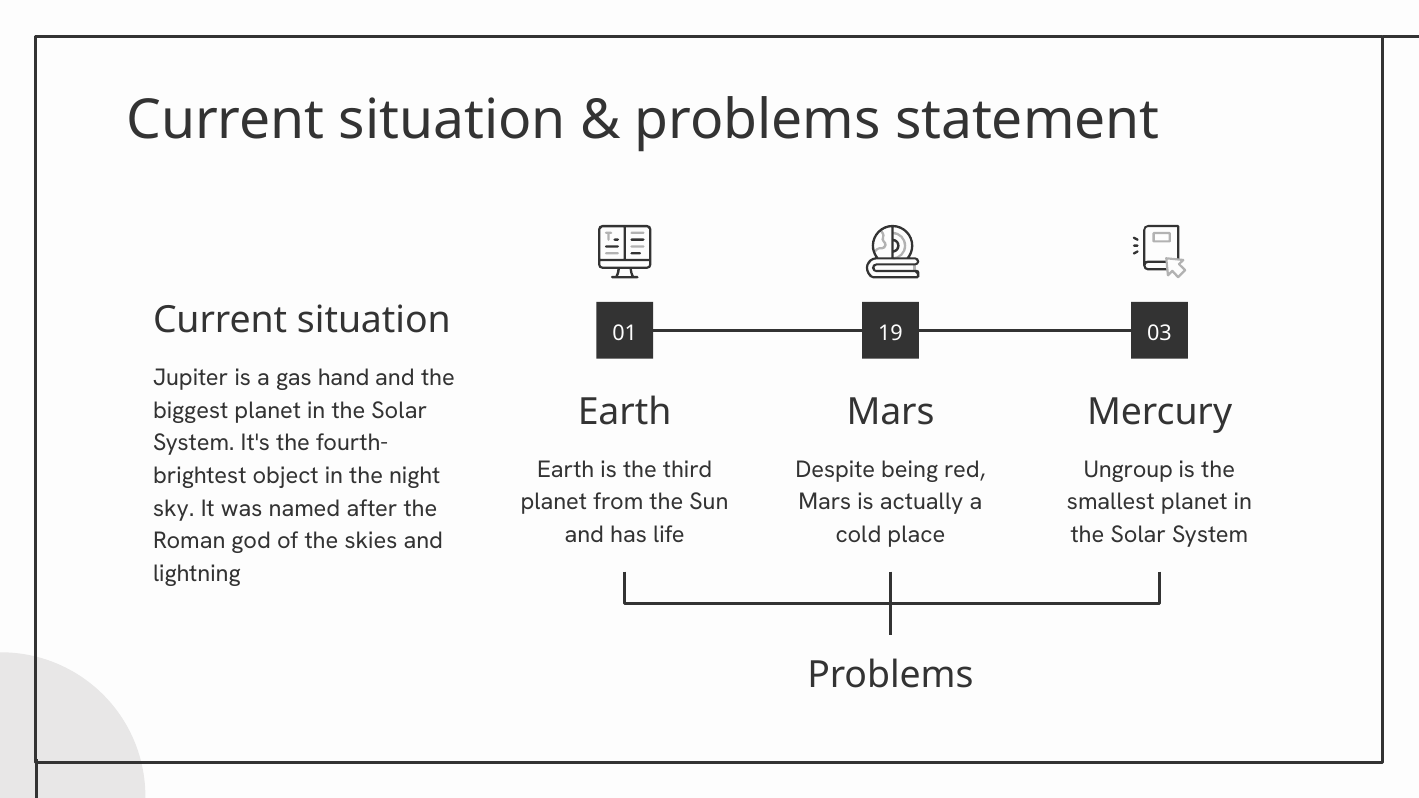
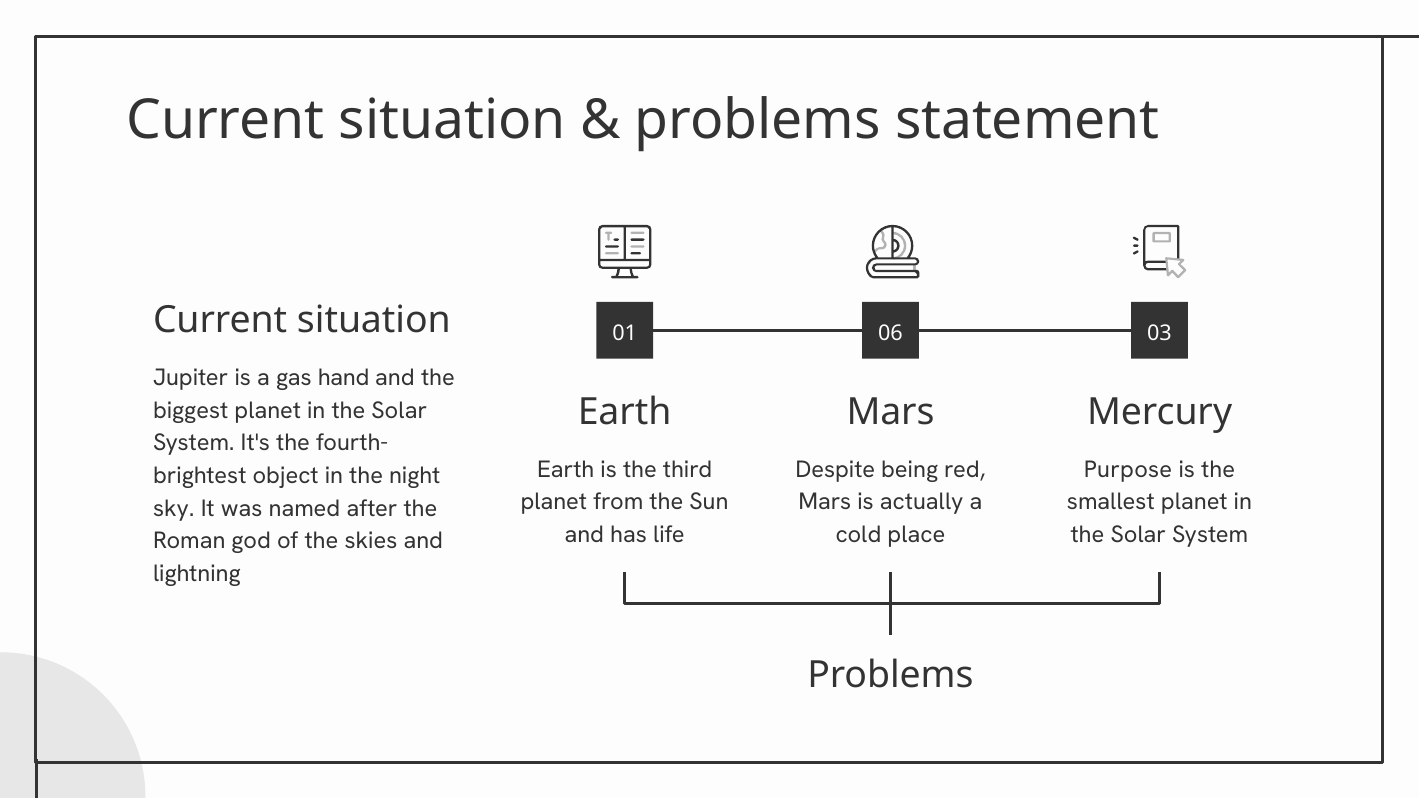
19: 19 -> 06 (890, 334)
Ungroup: Ungroup -> Purpose (1128, 469)
